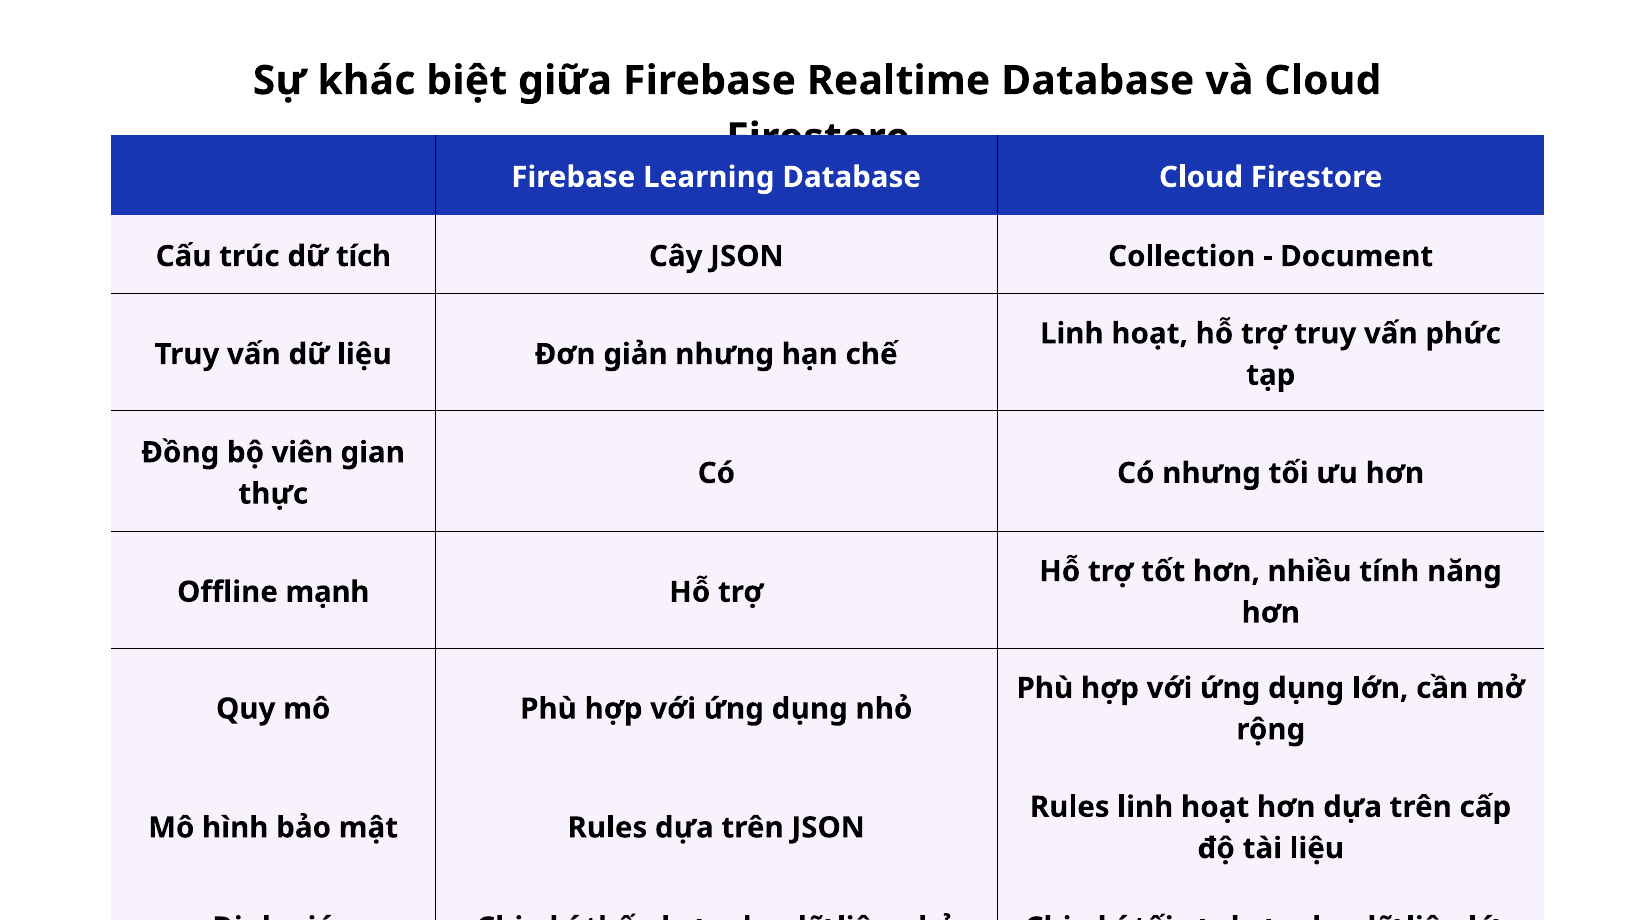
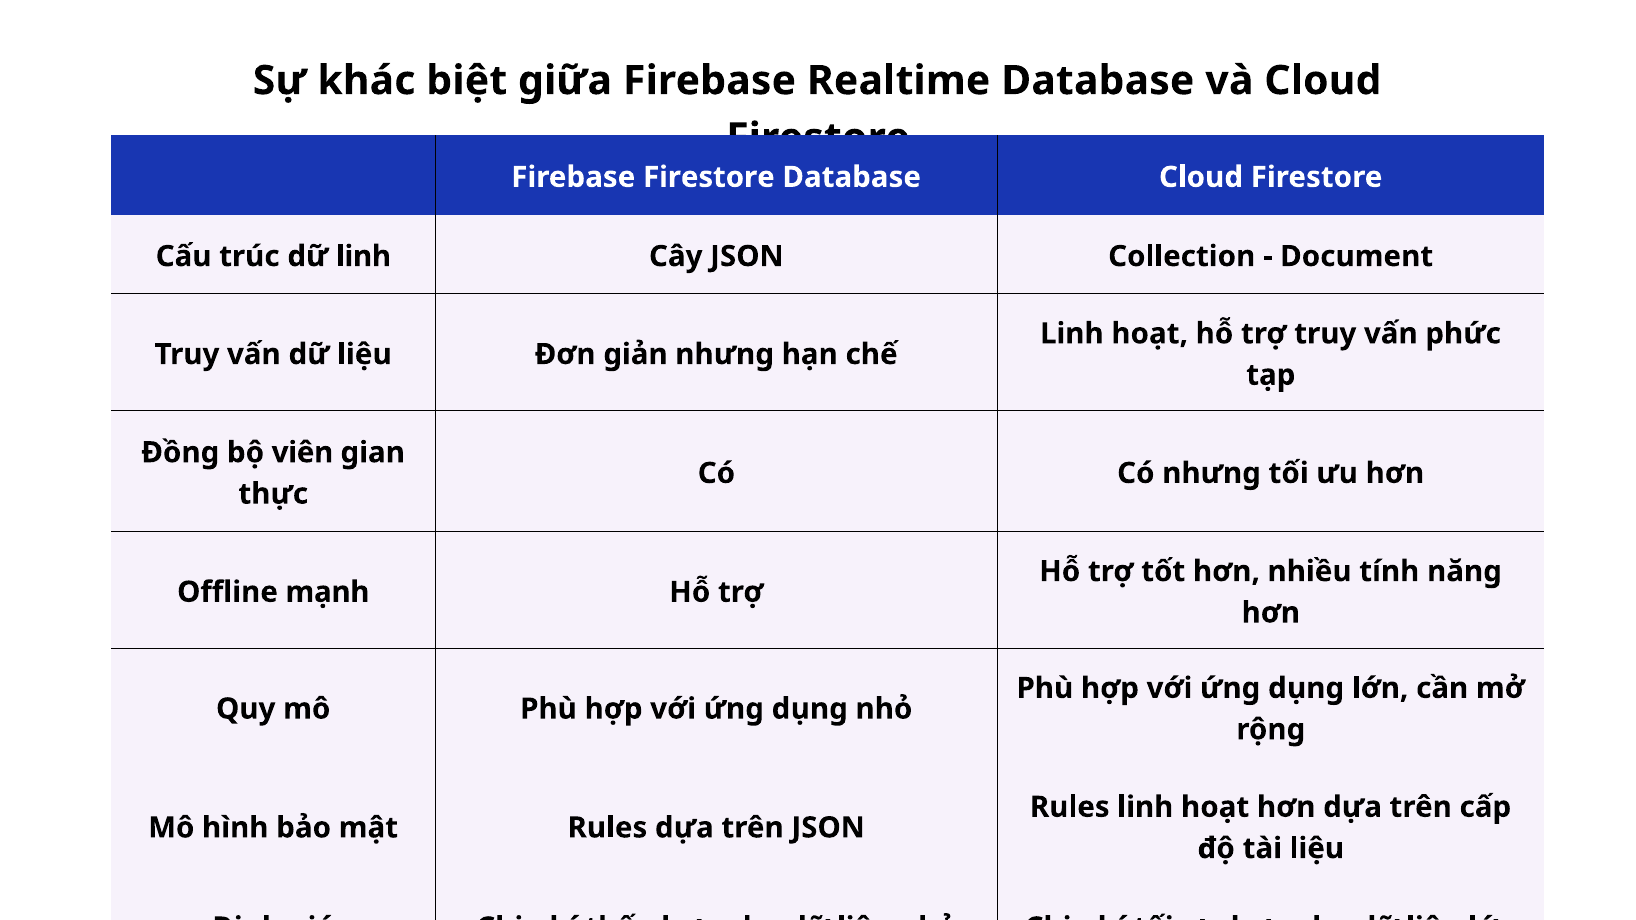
Firebase Learning: Learning -> Firestore (709, 177)
dữ tích: tích -> linh (363, 256)
